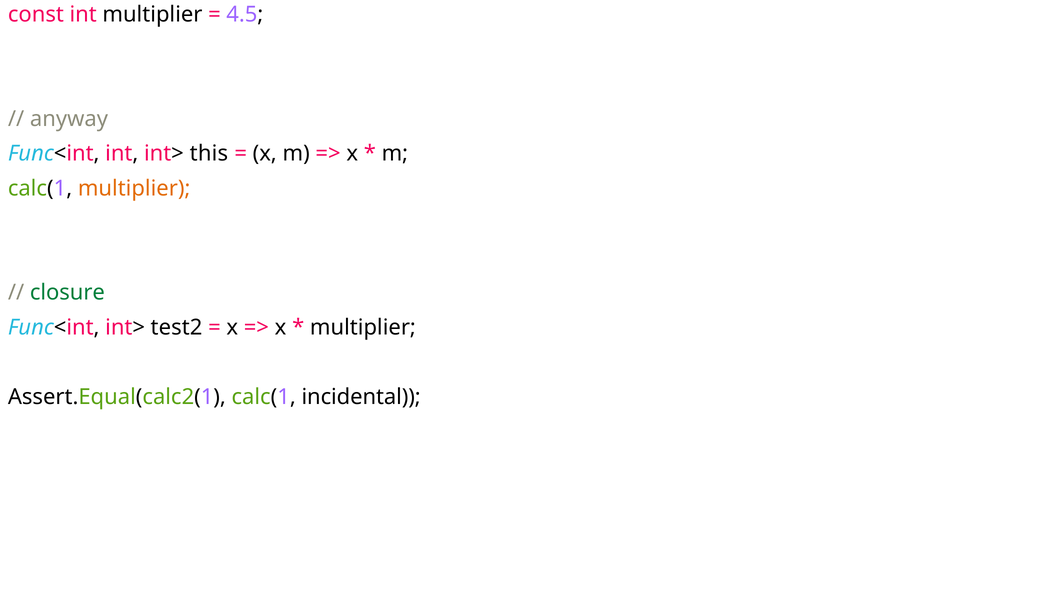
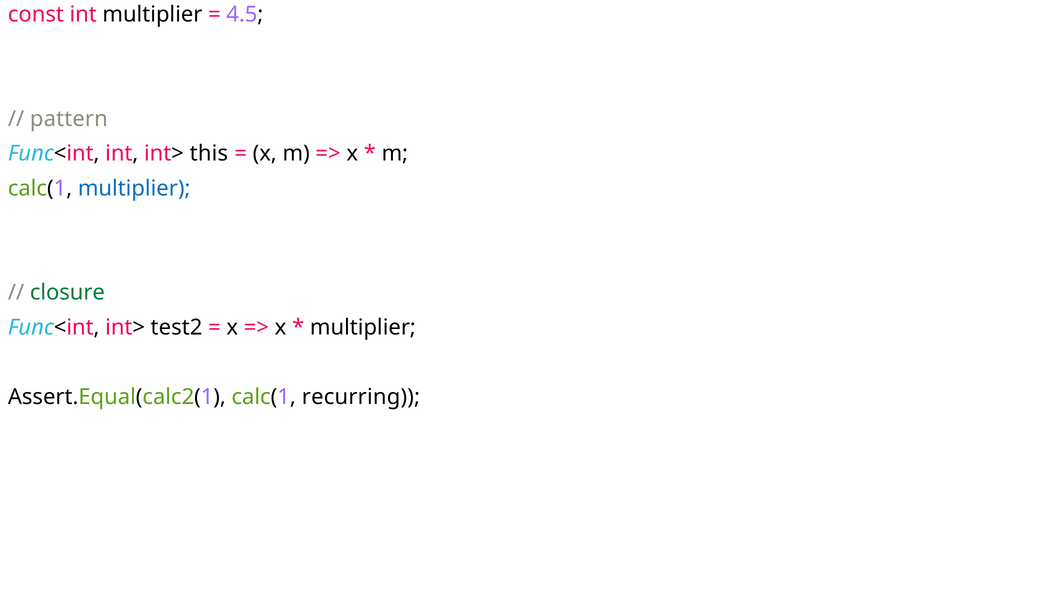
anyway: anyway -> pattern (69, 119)
multiplier colour: orange -> blue (134, 188)
incidental: incidental -> recurring (361, 397)
